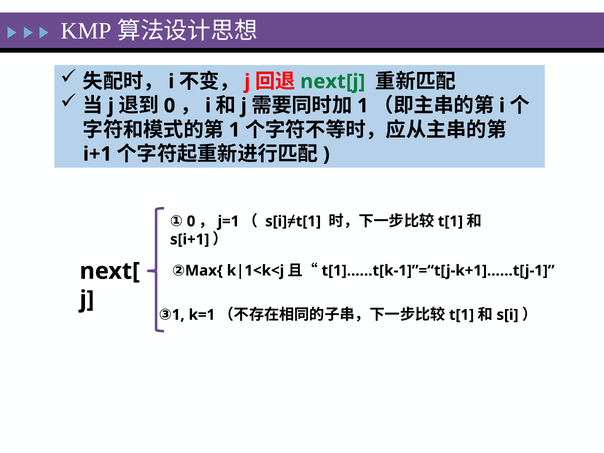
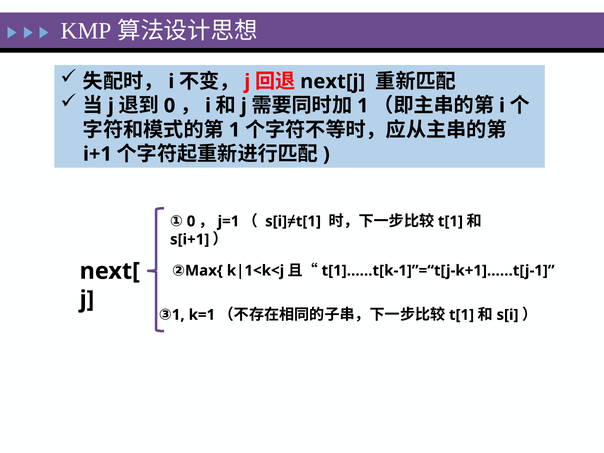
next[j colour: green -> black (333, 82)
